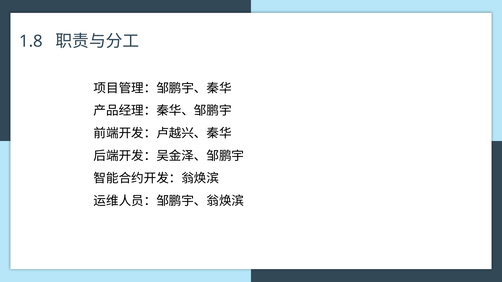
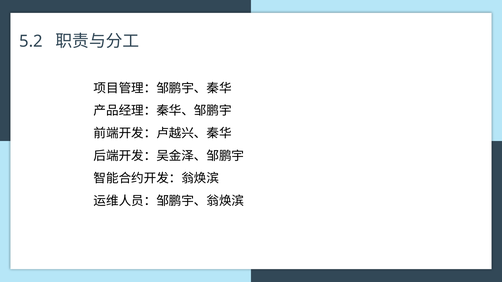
1.8: 1.8 -> 5.2 (31, 41)
